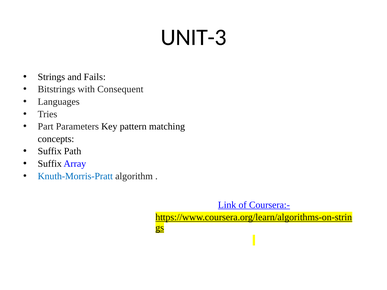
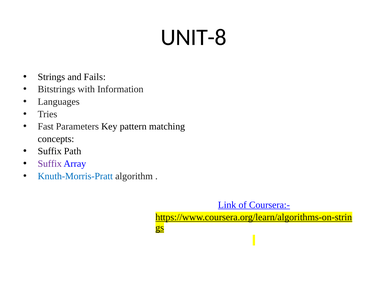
UNIT-3: UNIT-3 -> UNIT-8 (194, 37)
Consequent: Consequent -> Information (120, 89)
Part: Part -> Fast (46, 127)
Suffix colour: black -> purple (50, 164)
